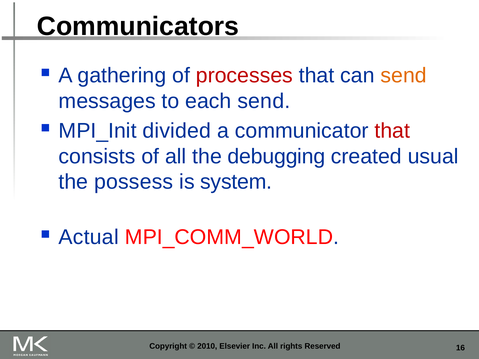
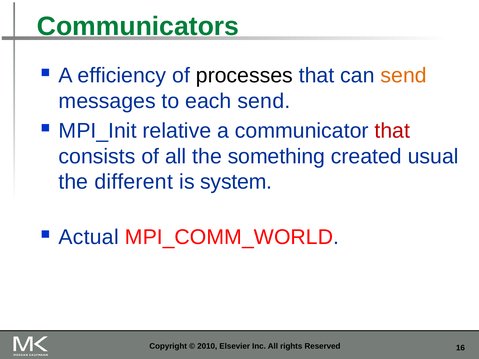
Communicators colour: black -> green (138, 26)
gathering: gathering -> efficiency (122, 76)
processes colour: red -> black (244, 76)
divided: divided -> relative (177, 131)
debugging: debugging -> something (276, 157)
possess: possess -> different (134, 182)
